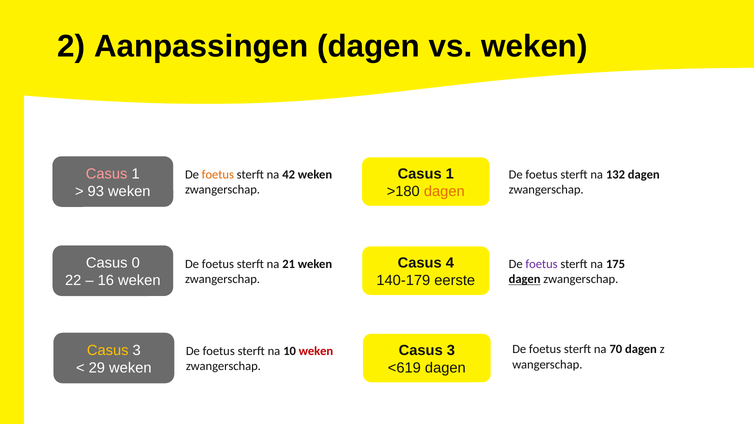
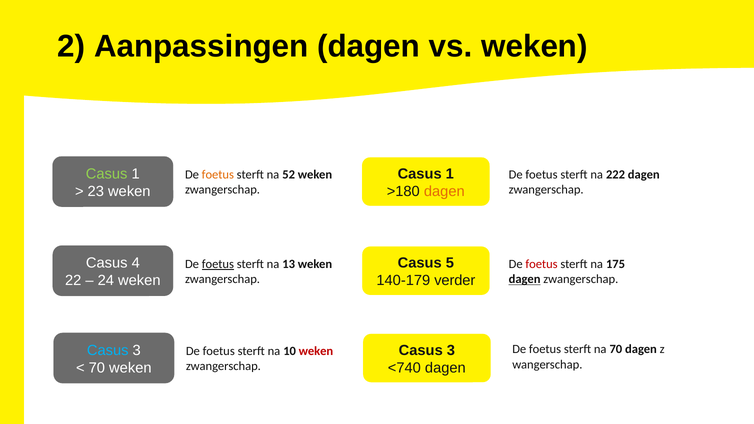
Casus colour: pink -> light green (107, 174)
42: 42 -> 52 (289, 175)
132: 132 -> 222 (616, 175)
93: 93 -> 23 (96, 191)
0: 0 -> 4 (136, 263)
4: 4 -> 5 (450, 263)
foetus underline: none -> present (218, 264)
21: 21 -> 13 (289, 264)
foetus colour: purple -> red (542, 264)
16: 16 -> 24 (106, 281)
eerste: eerste -> verder (455, 281)
Casus colour: yellow -> light blue (108, 350)
29: 29 -> 70 (97, 368)
<619: <619 -> <740 (404, 368)
